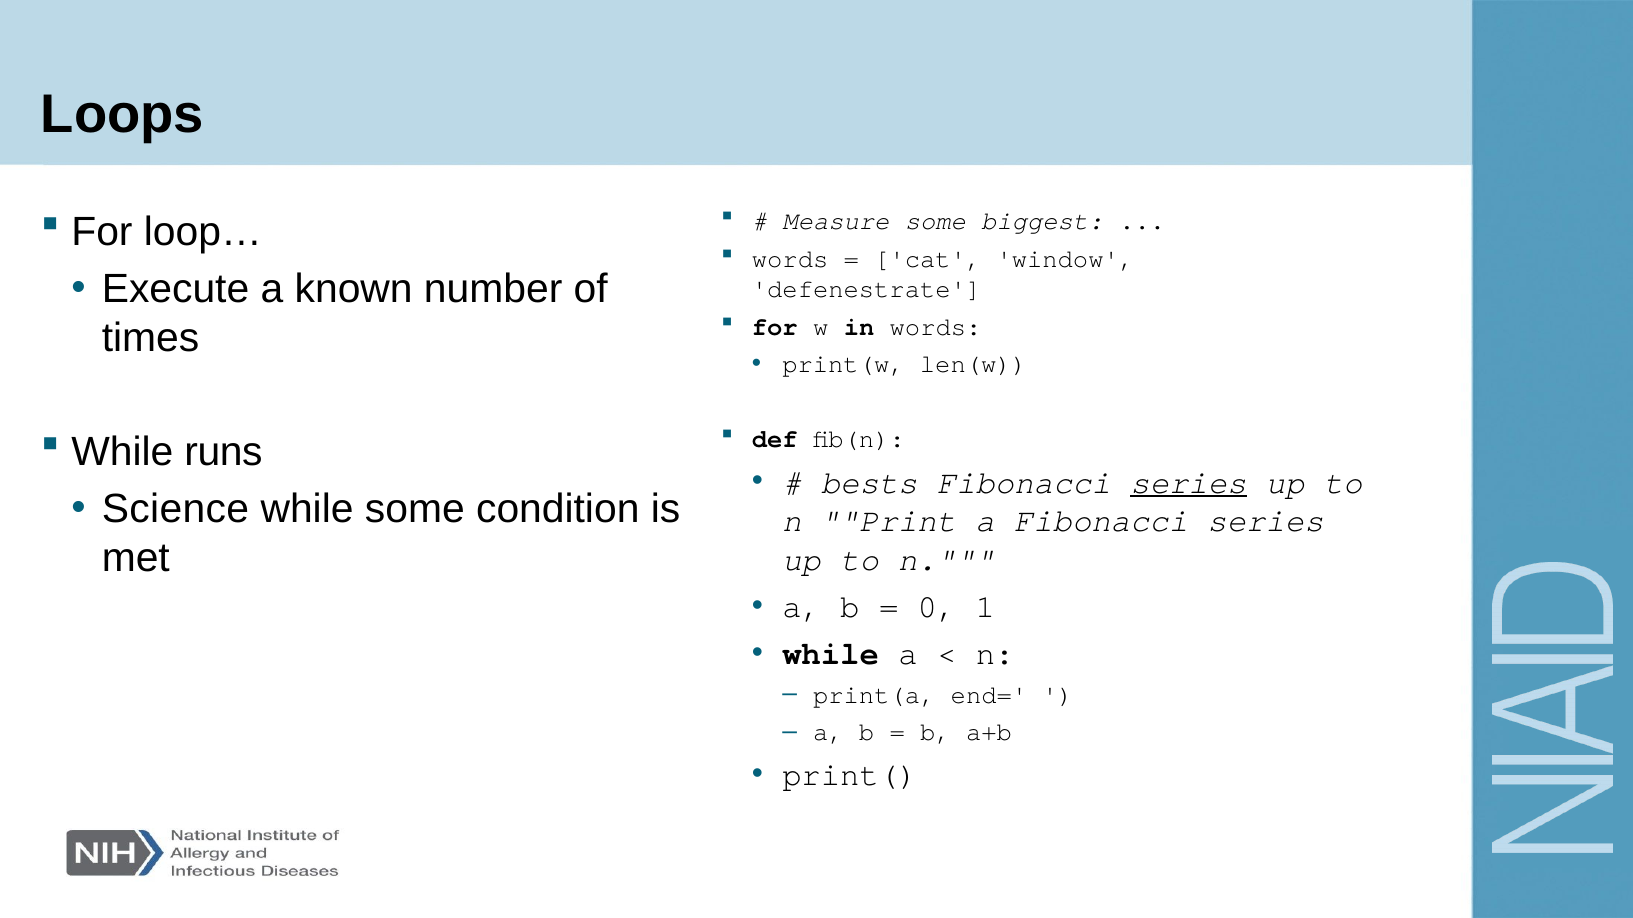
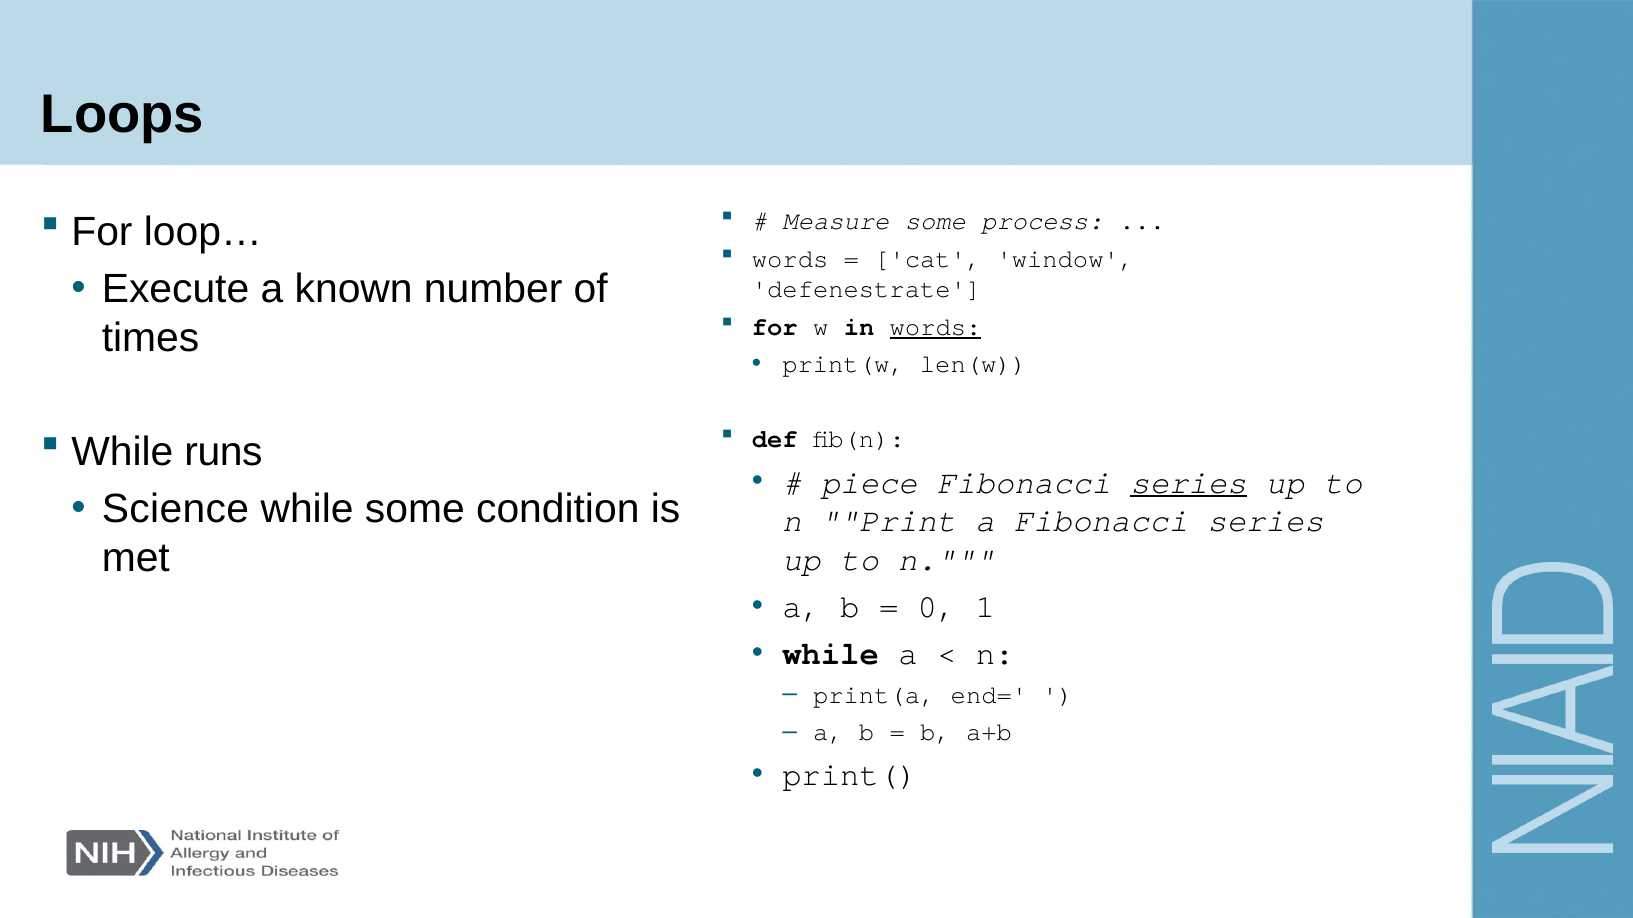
biggest: biggest -> process (1042, 222)
words underline: none -> present (936, 327)
bests: bests -> piece (869, 483)
